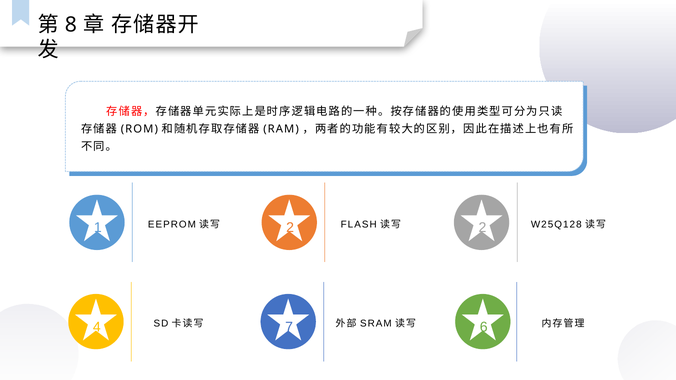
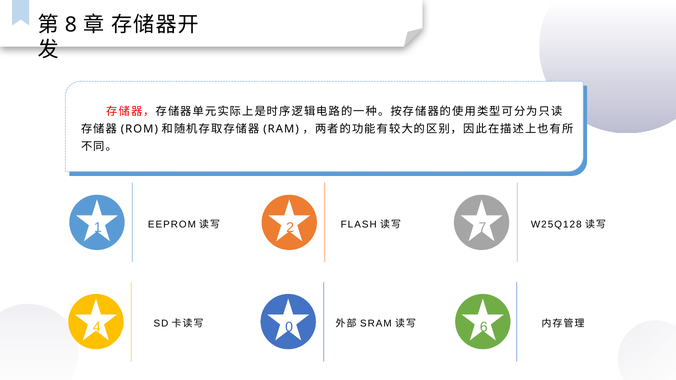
2 2: 2 -> 7 (482, 228)
7: 7 -> 0 (289, 327)
